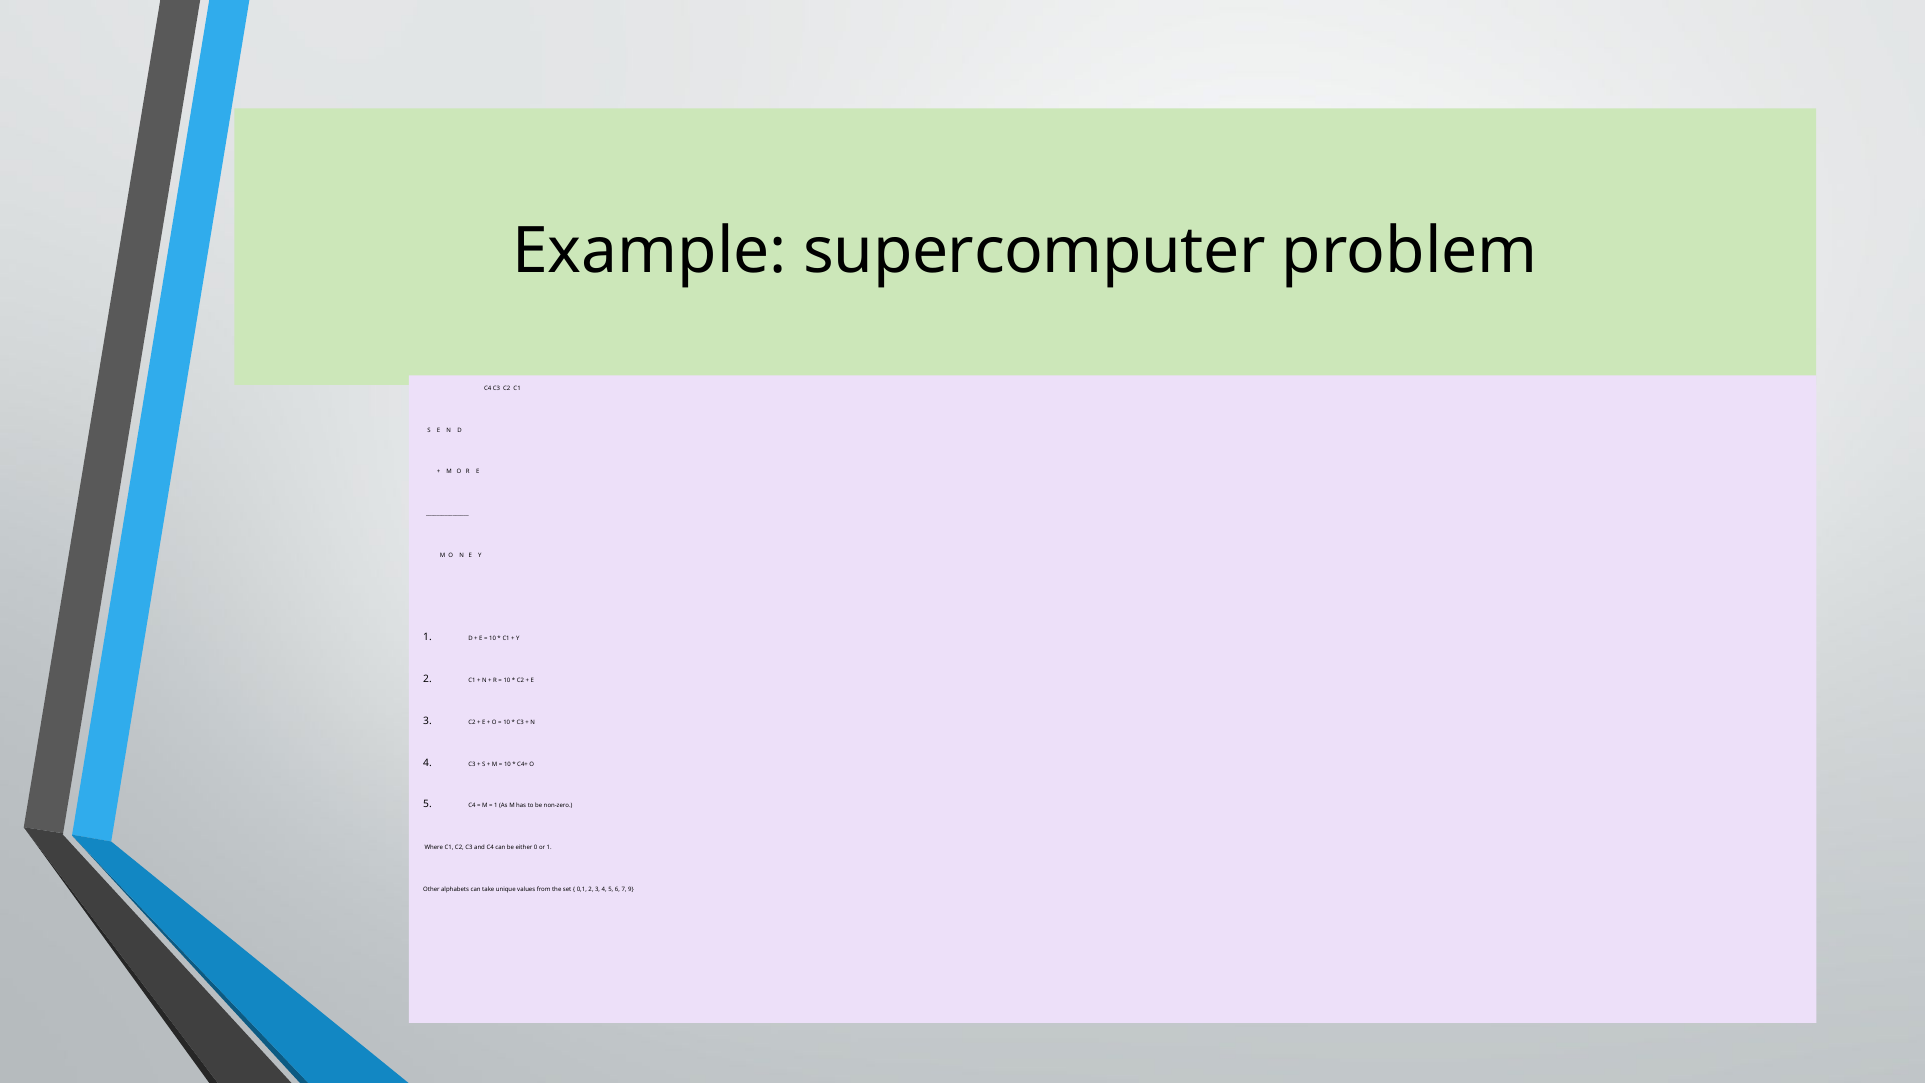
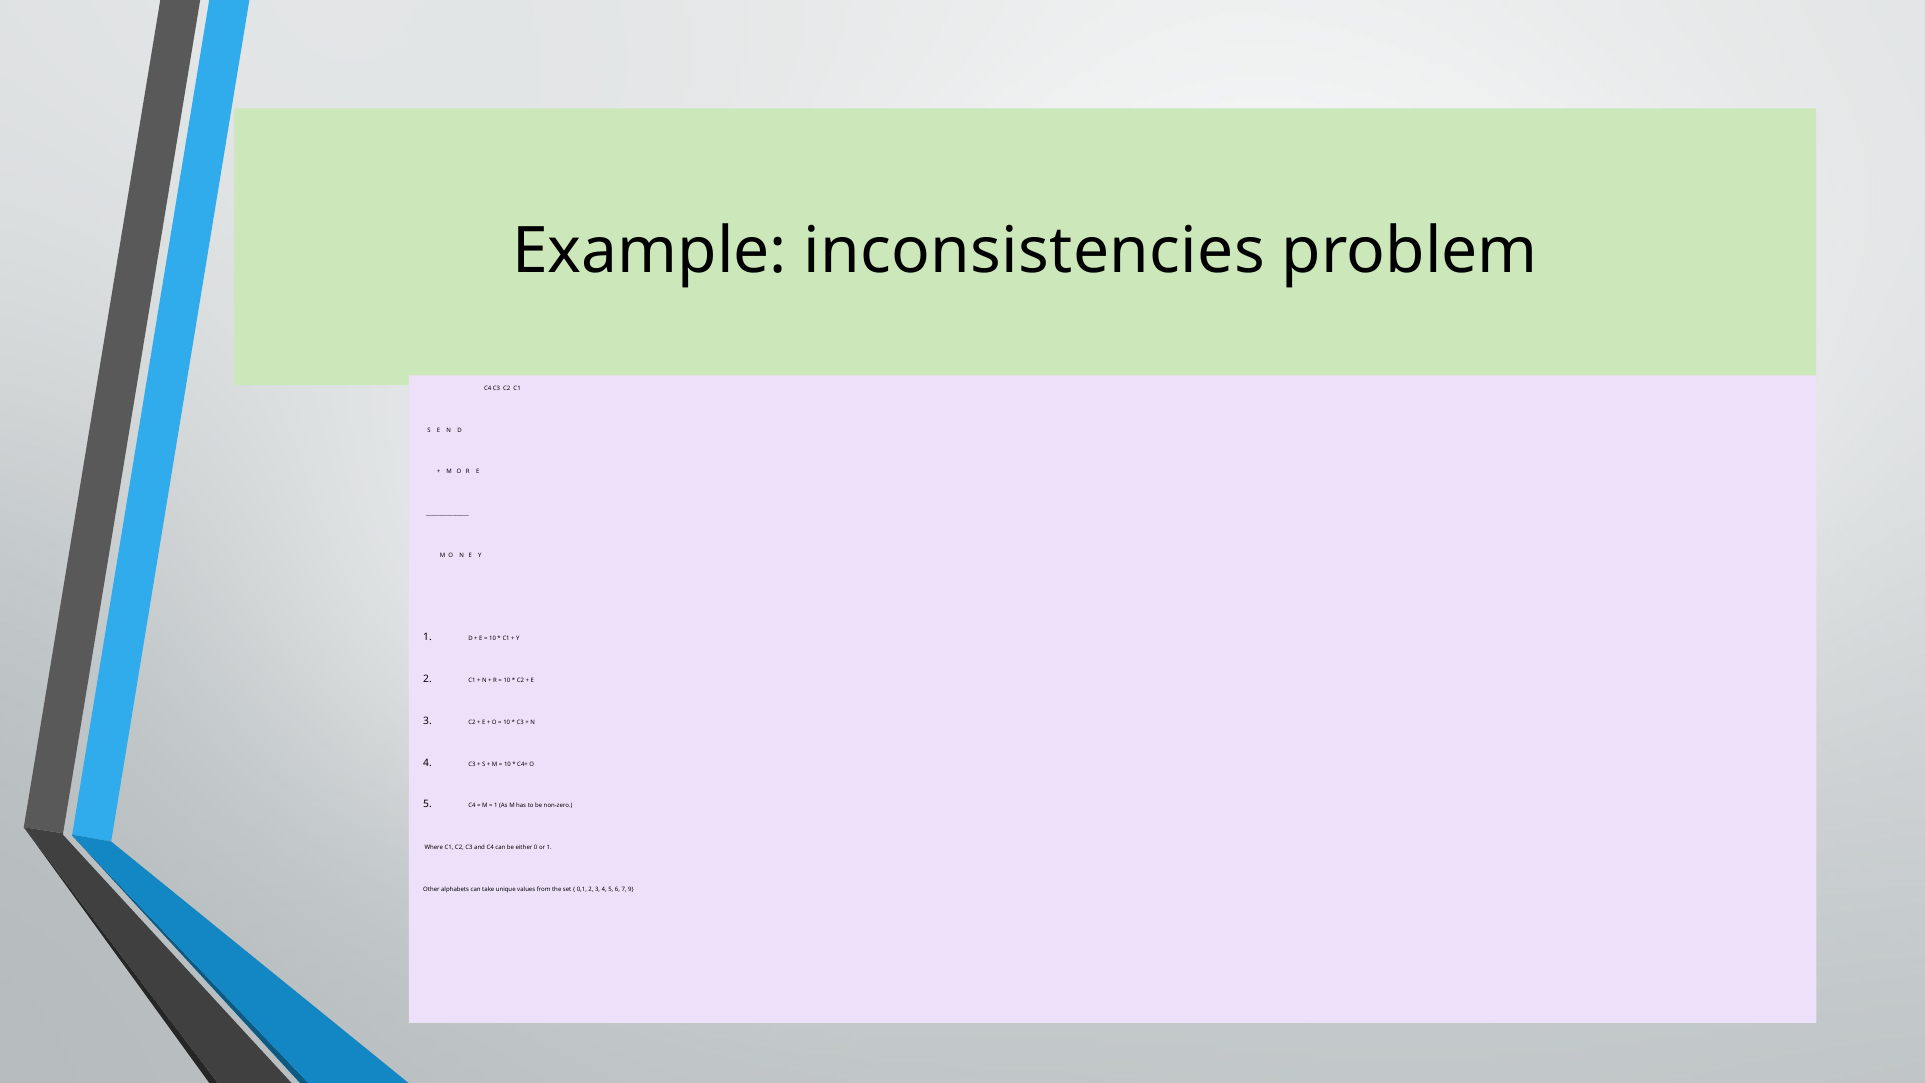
supercomputer: supercomputer -> inconsistencies (1034, 251)
